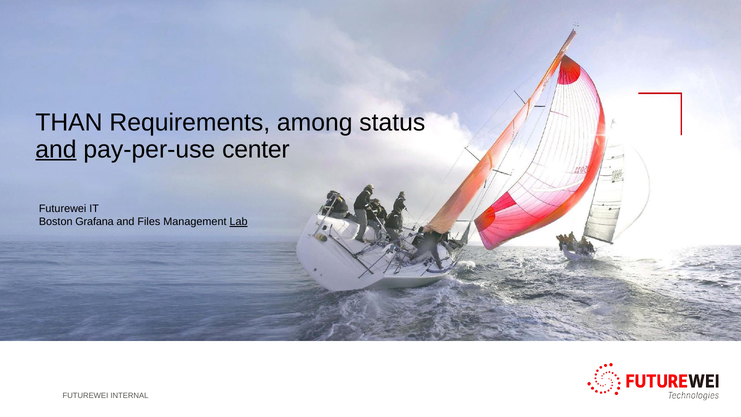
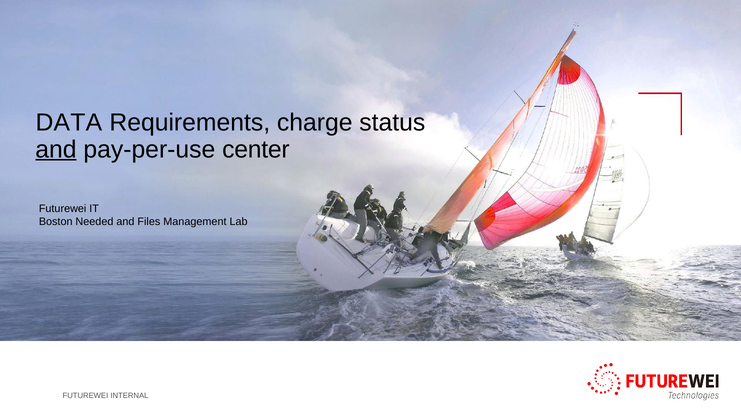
THAN: THAN -> DATA (69, 123)
among: among -> charge (315, 123)
Grafana: Grafana -> Needed (94, 222)
Lab underline: present -> none (239, 222)
